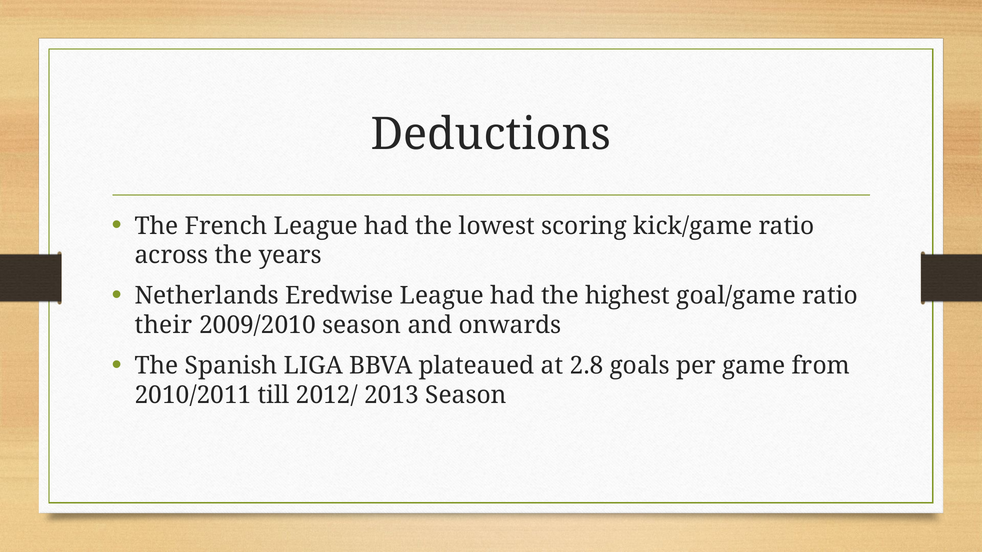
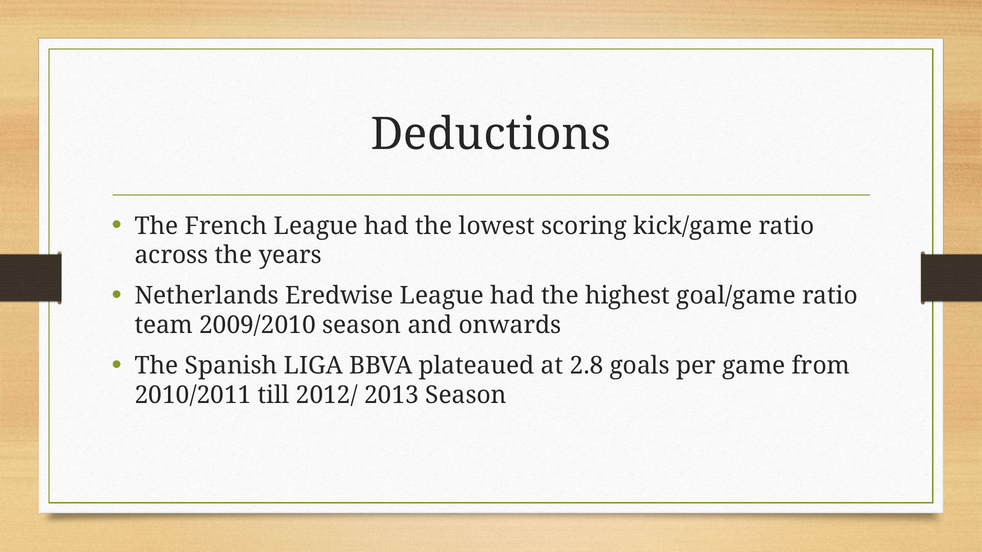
their: their -> team (164, 326)
